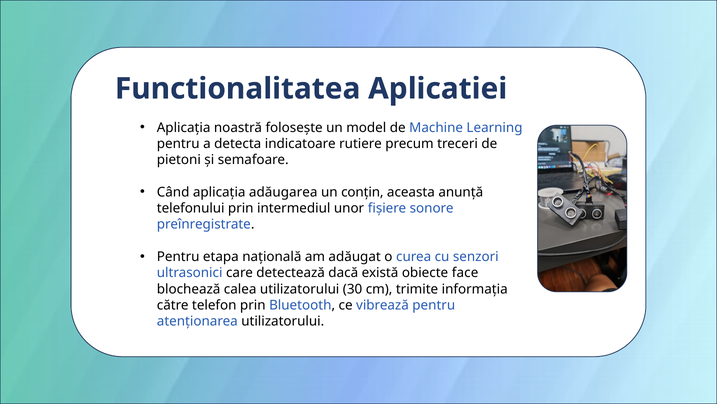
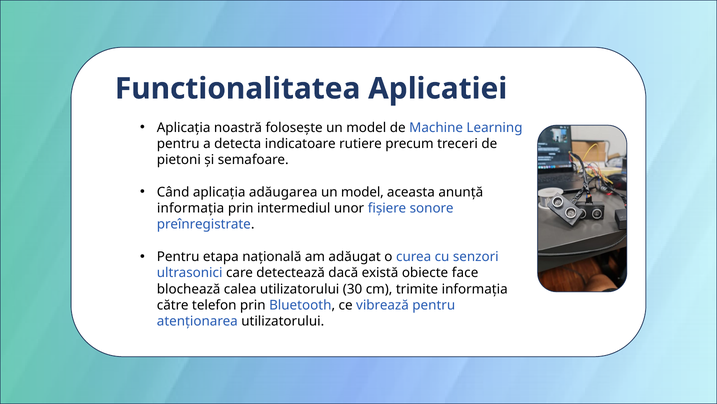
conțin: conțin -> model (362, 192)
telefonului: telefonului -> informația (191, 208)
